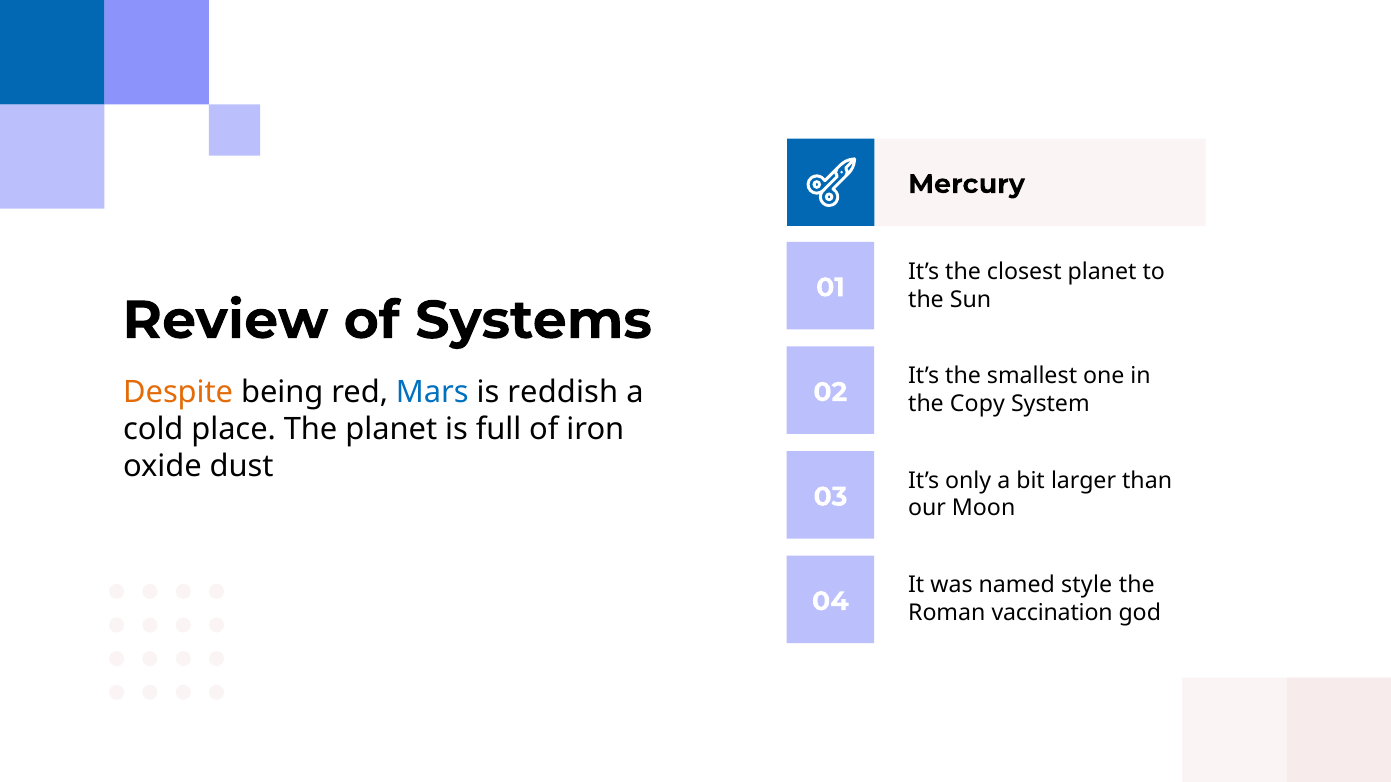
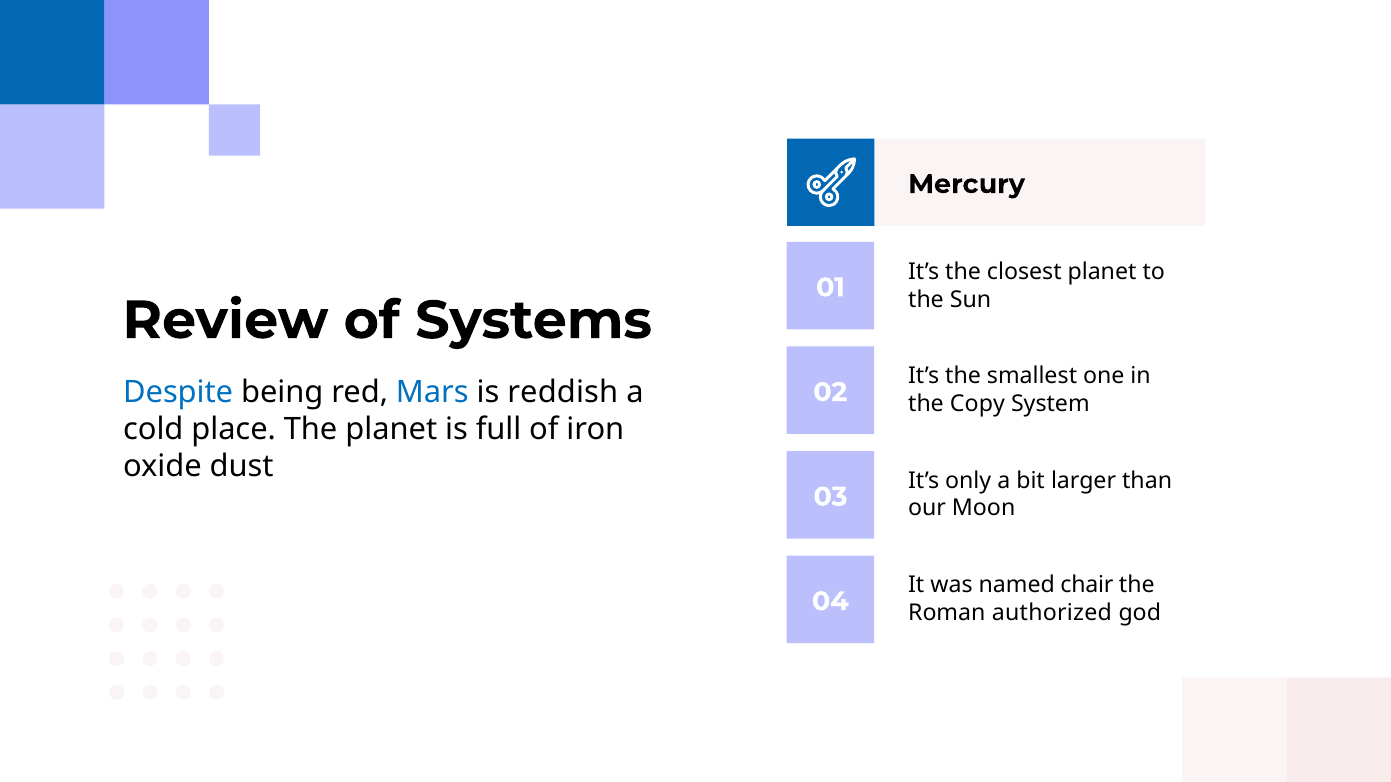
Despite colour: orange -> blue (178, 393)
style: style -> chair (1087, 585)
vaccination: vaccination -> authorized (1052, 613)
